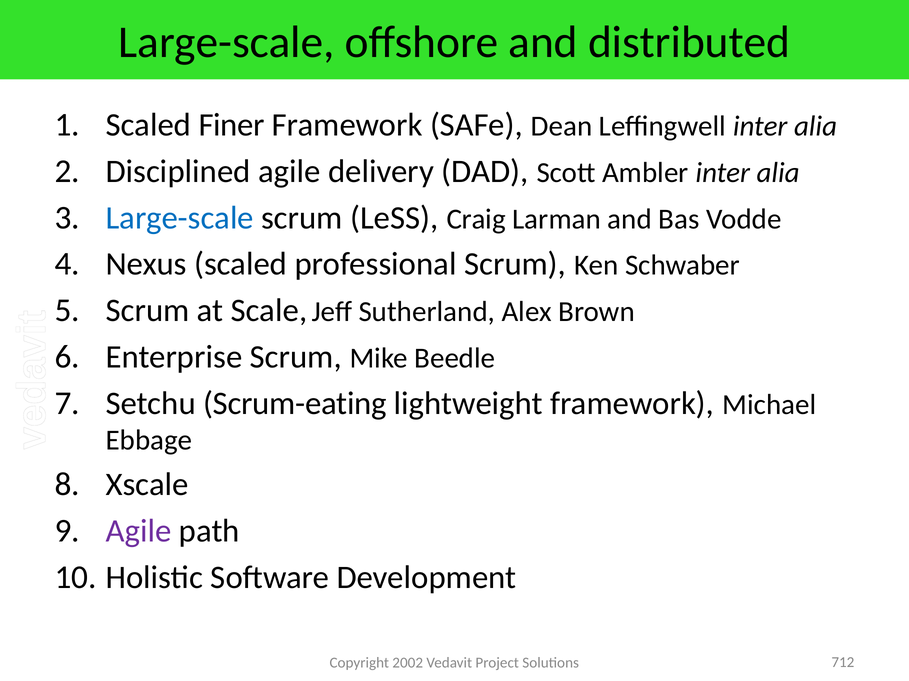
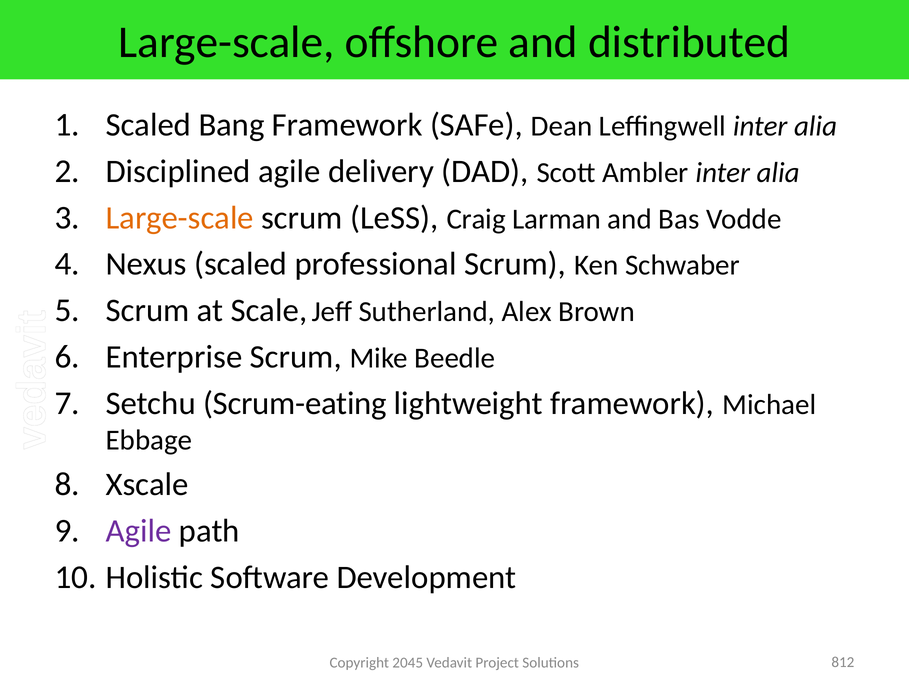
Finer: Finer -> Bang (232, 125)
Large-scale colour: blue -> orange (180, 218)
2002: 2002 -> 2045 (408, 663)
712: 712 -> 812 (843, 663)
